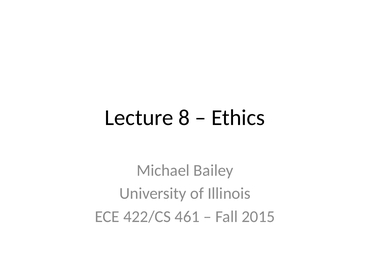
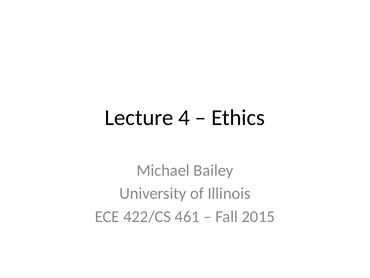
8: 8 -> 4 (184, 118)
